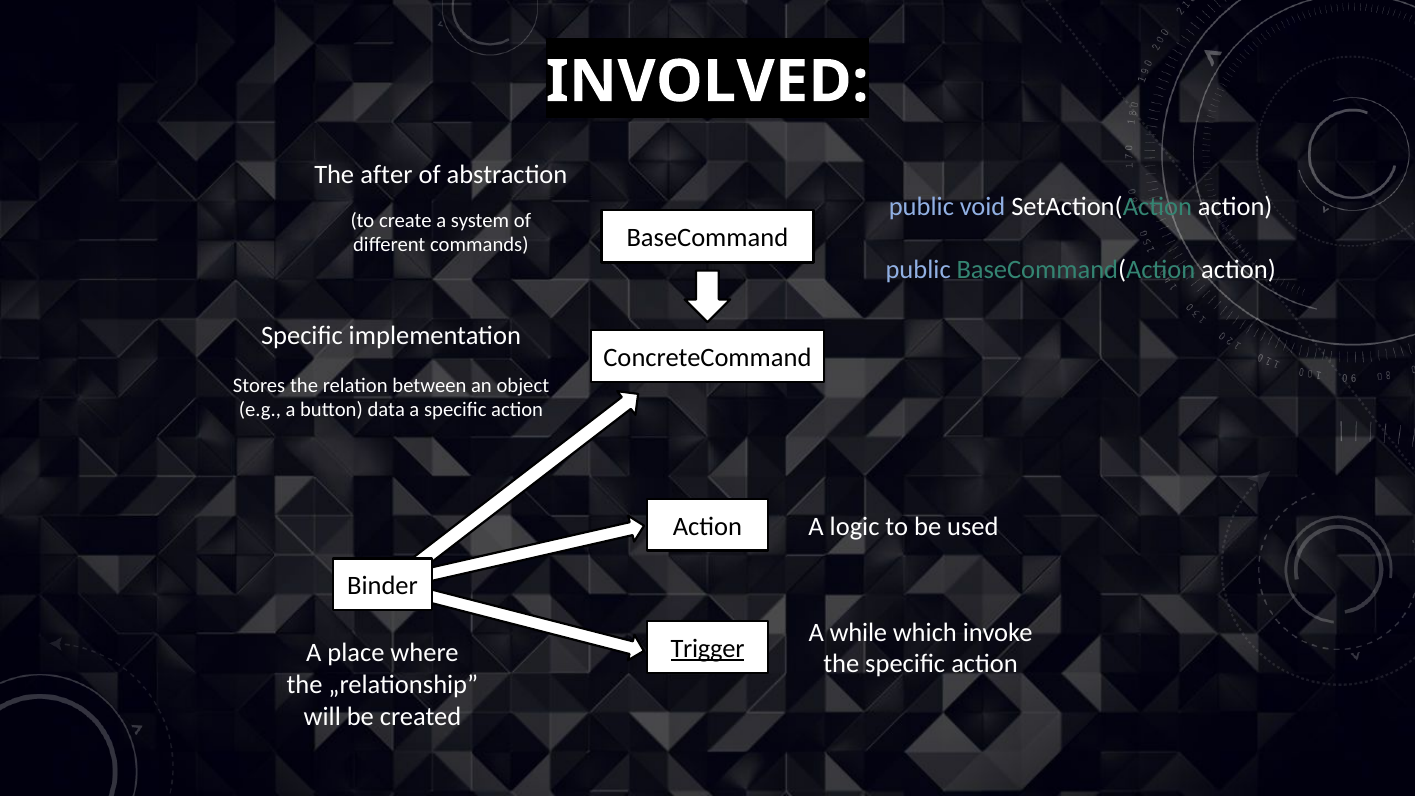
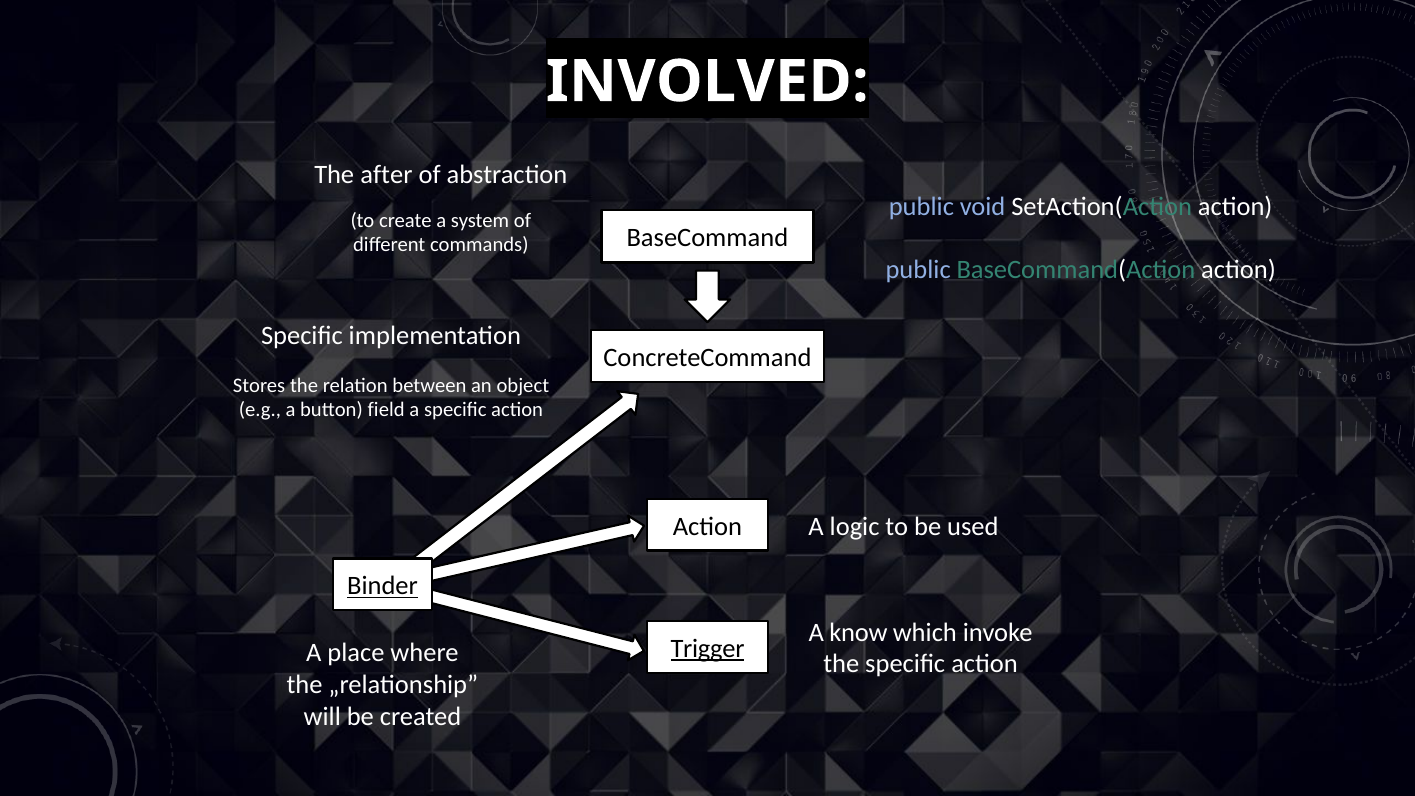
data: data -> field (386, 410)
Binder underline: none -> present (382, 586)
while: while -> know (858, 632)
